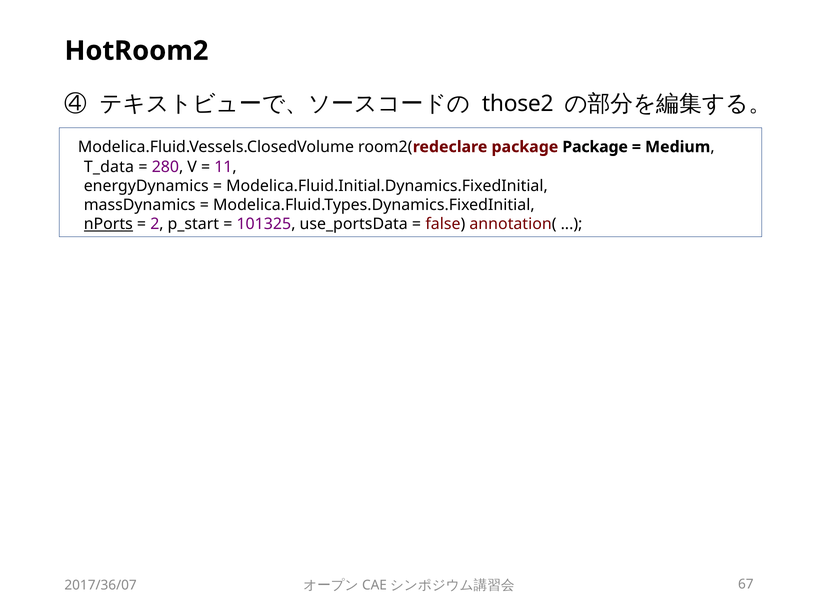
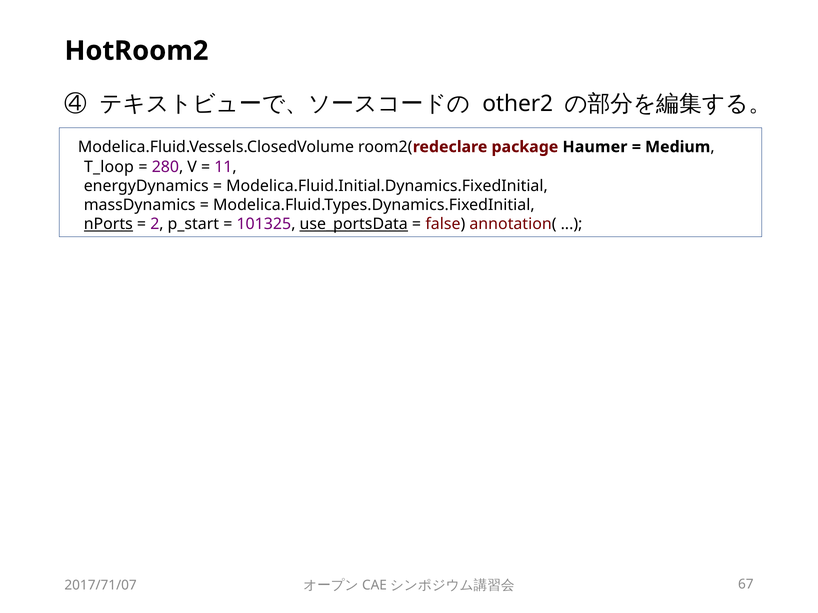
those2: those2 -> other2 (518, 104)
package Package: Package -> Haumer (595, 147)
T_data: T_data -> T_loop (109, 167)
use_portsData underline: none -> present (354, 224)
2017/36/07: 2017/36/07 -> 2017/71/07 (101, 586)
